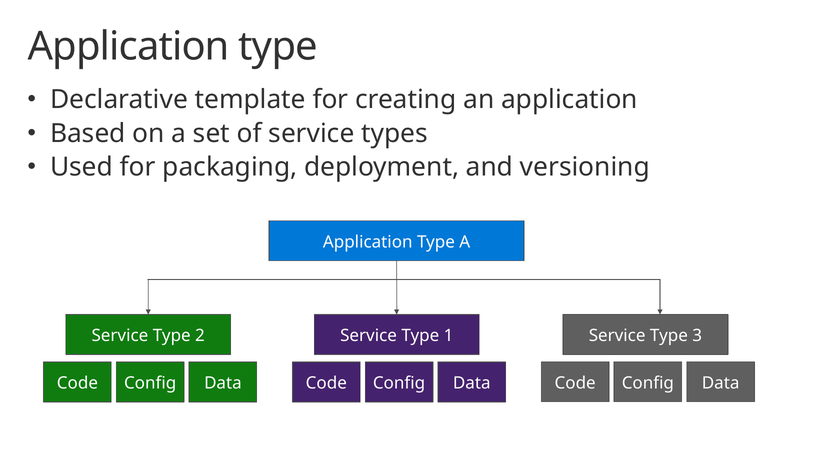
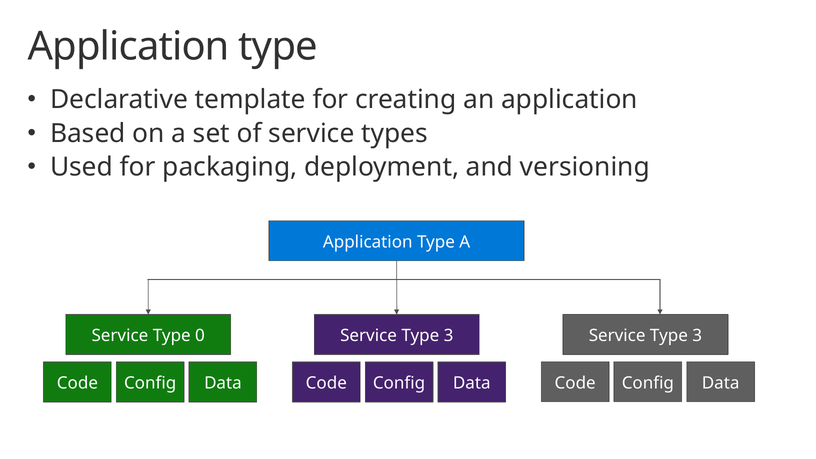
2: 2 -> 0 (200, 336)
1: 1 -> 3 (449, 336)
